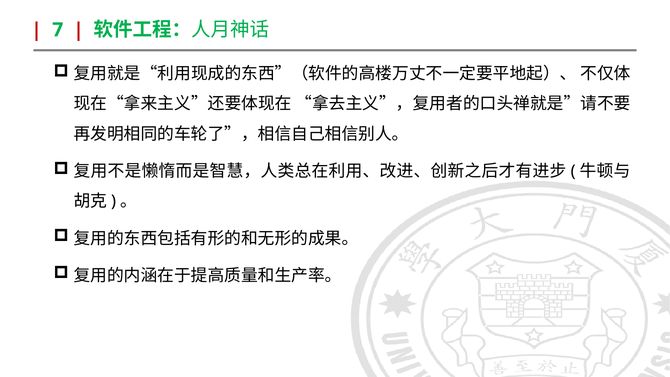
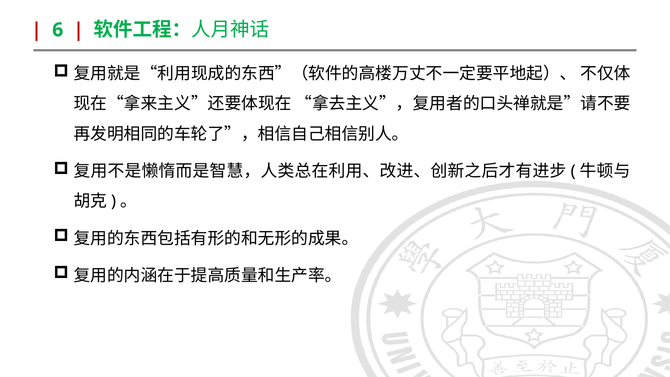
7: 7 -> 6 (58, 30)
